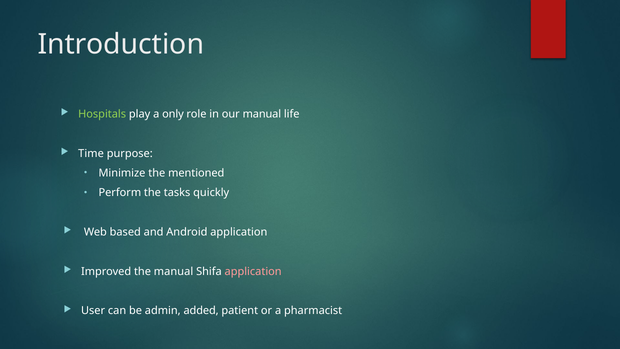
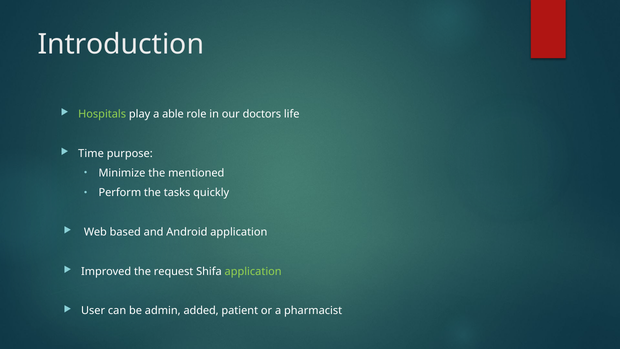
only: only -> able (173, 114)
our manual: manual -> doctors (262, 114)
the manual: manual -> request (174, 271)
application colour: pink -> light green (253, 271)
